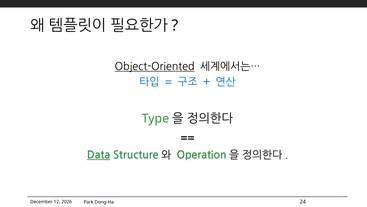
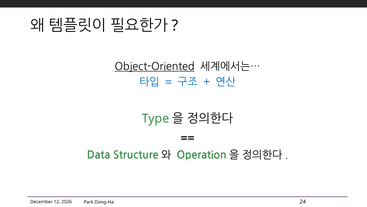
Data underline: present -> none (99, 155)
